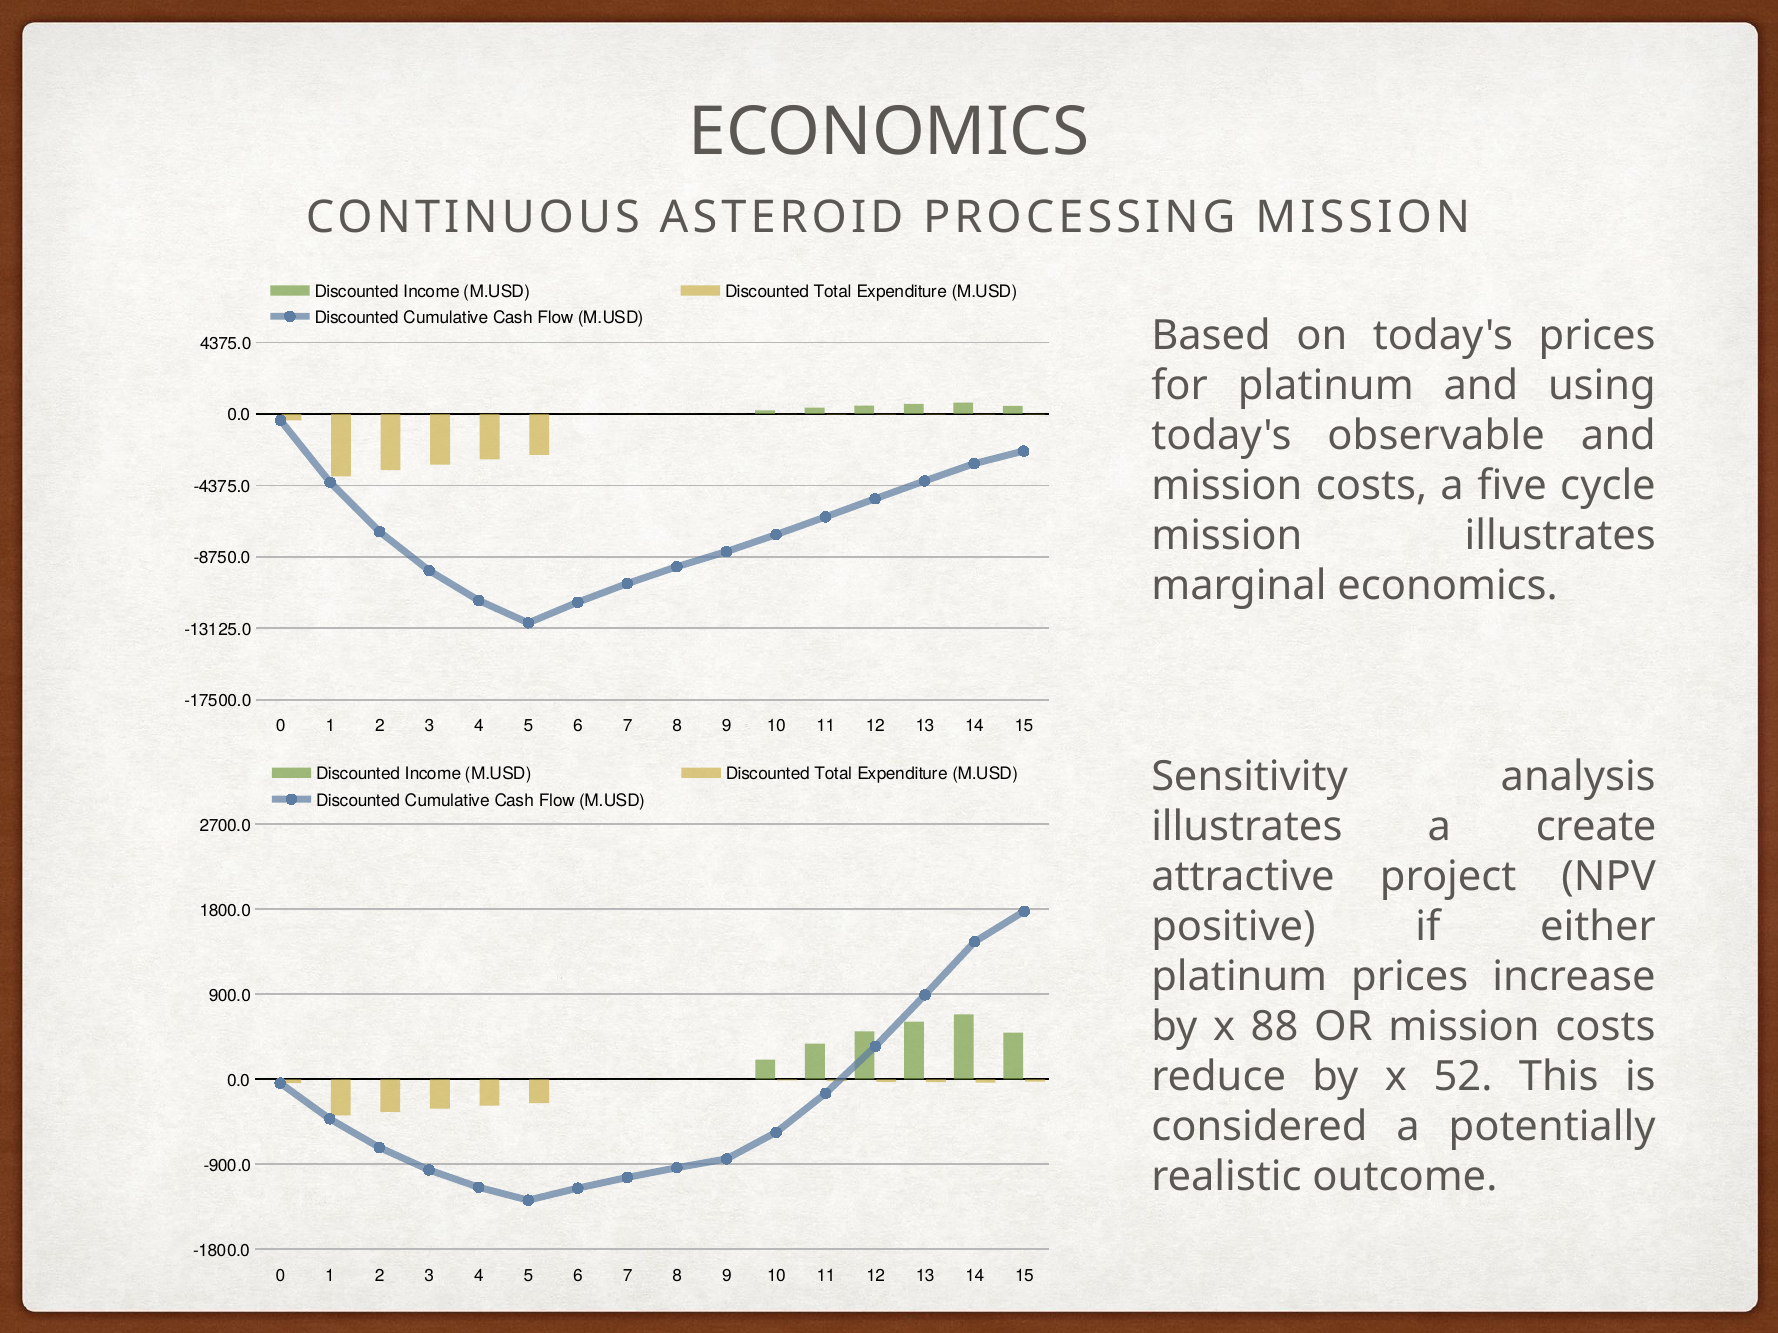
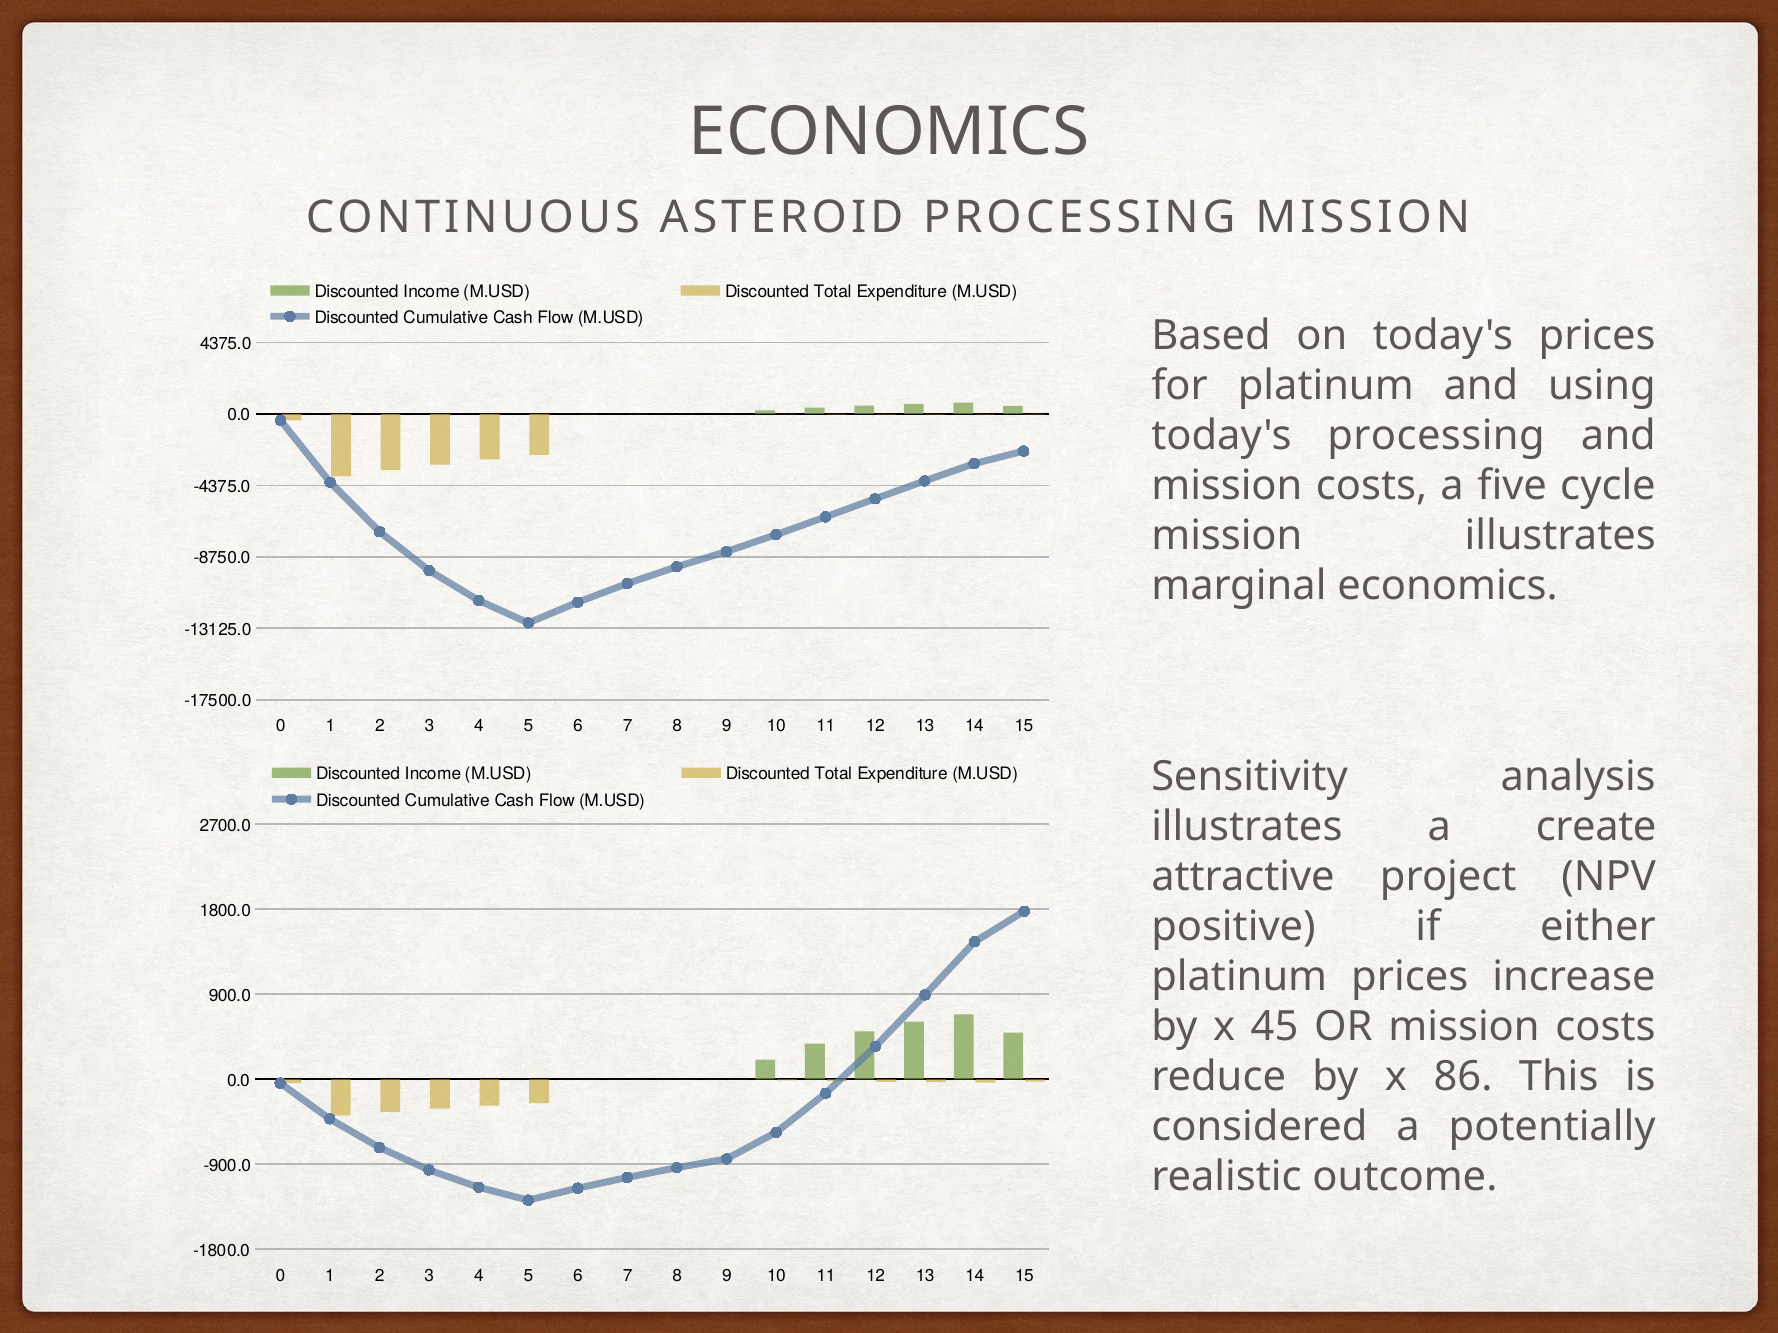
today's observable: observable -> processing (1436, 436)
88: 88 -> 45 (1275, 1028)
52: 52 -> 86 (1463, 1078)
